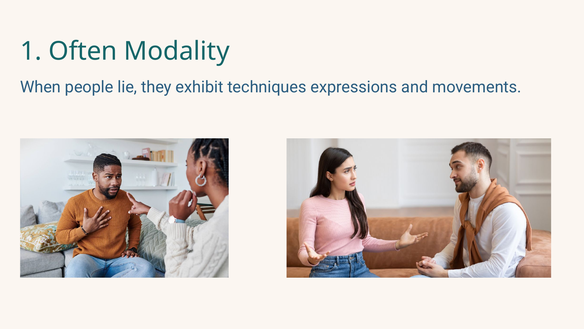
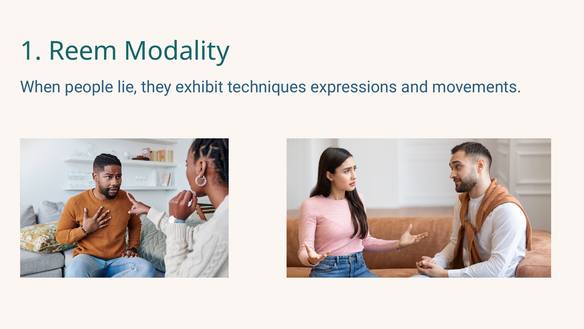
Often: Often -> Reem (83, 51)
